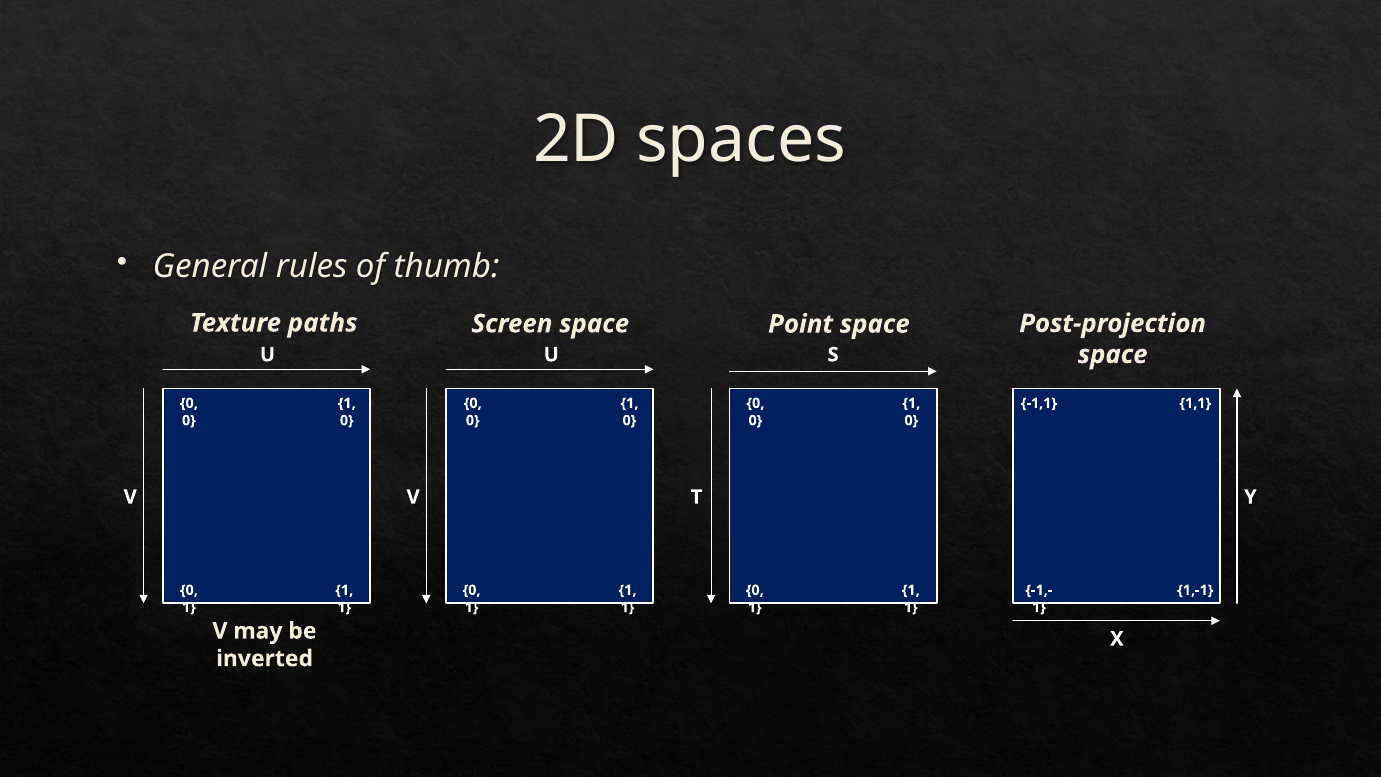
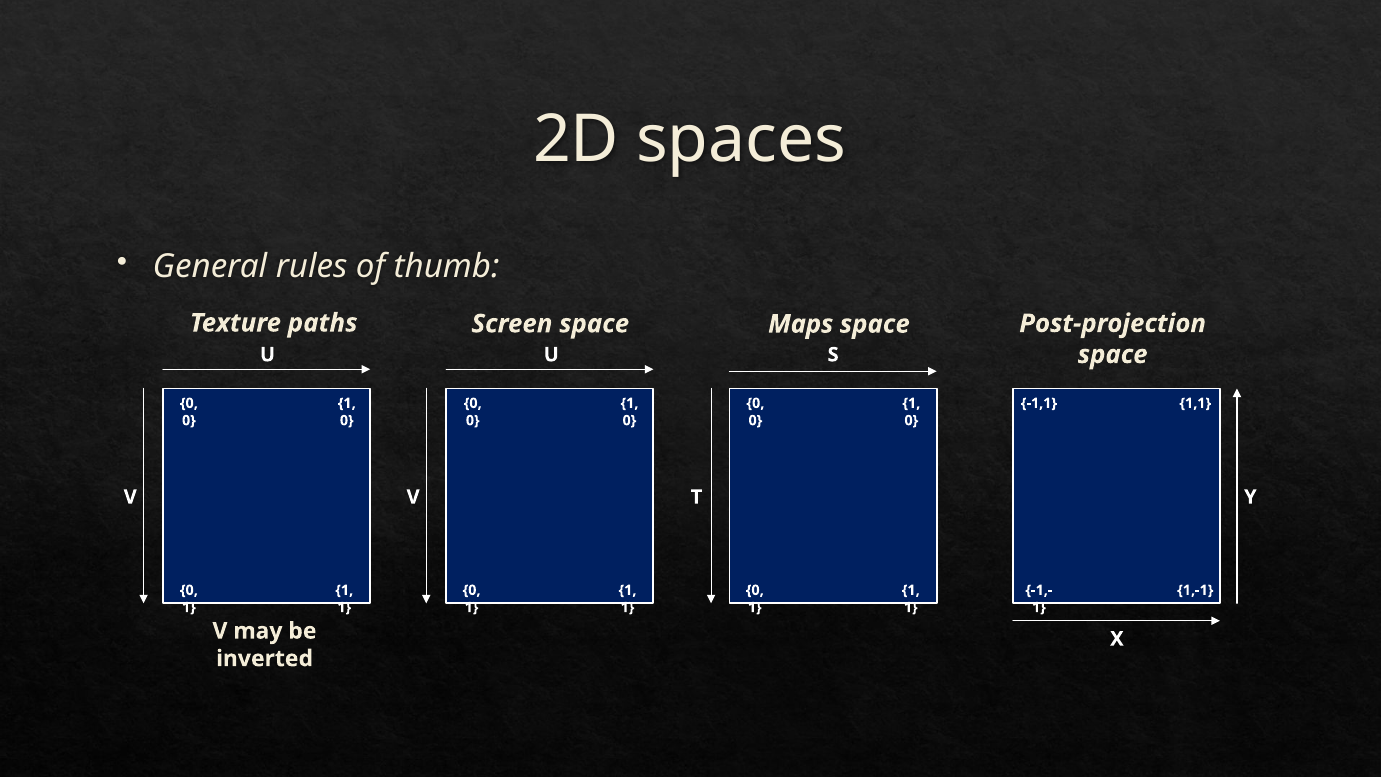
Point: Point -> Maps (801, 324)
